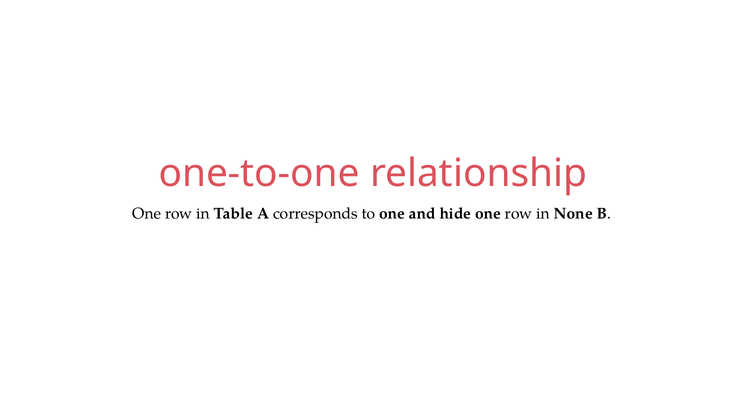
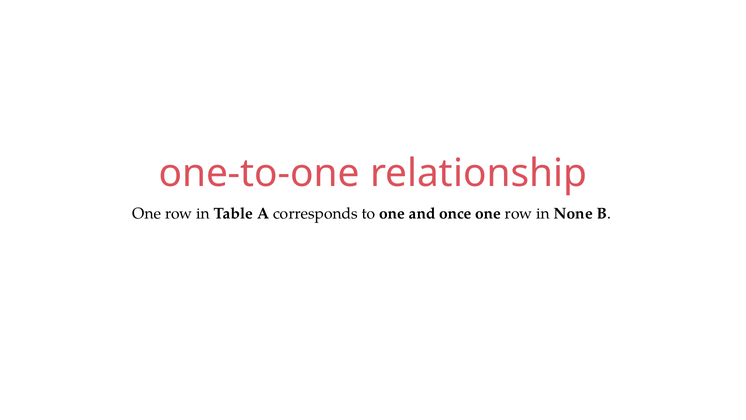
hide: hide -> once (455, 214)
